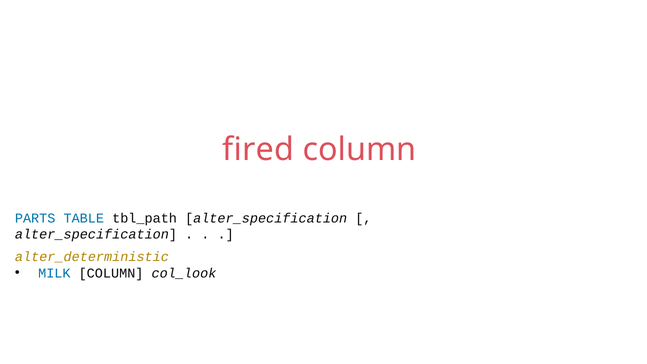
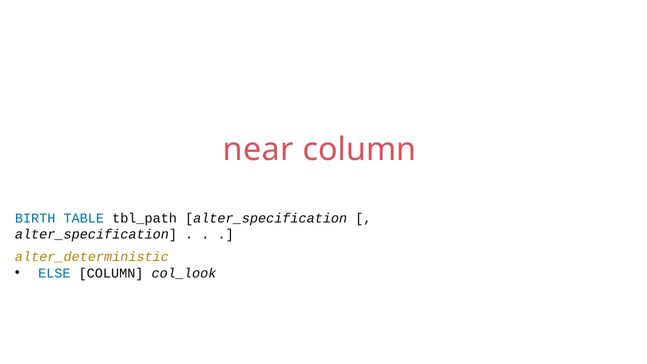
fired: fired -> near (258, 149)
PARTS: PARTS -> BIRTH (35, 218)
MILK: MILK -> ELSE (54, 273)
